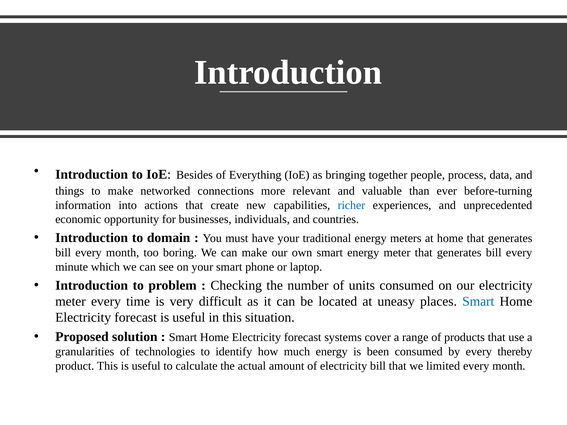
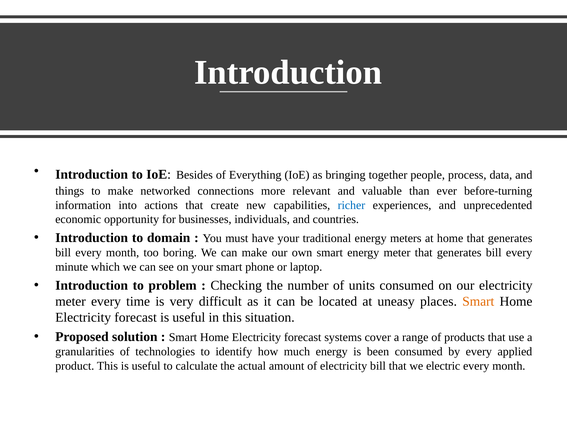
Smart colour: blue -> orange (478, 302)
thereby: thereby -> applied (515, 352)
limited: limited -> electric (443, 366)
